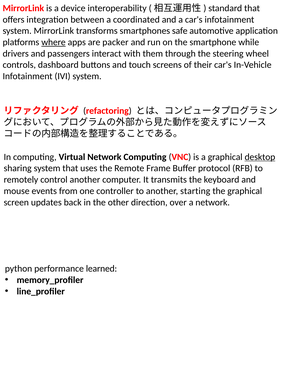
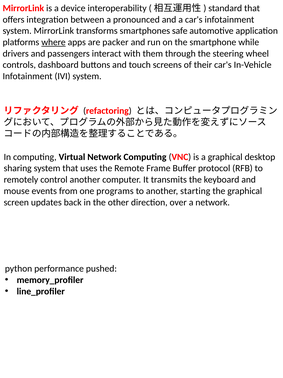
coordinated: coordinated -> pronounced (136, 19)
desktop underline: present -> none (260, 157)
controller: controller -> programs (115, 191)
learned: learned -> pushed (101, 268)
